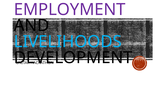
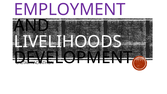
LIVELIHOODS colour: light blue -> white (68, 42)
